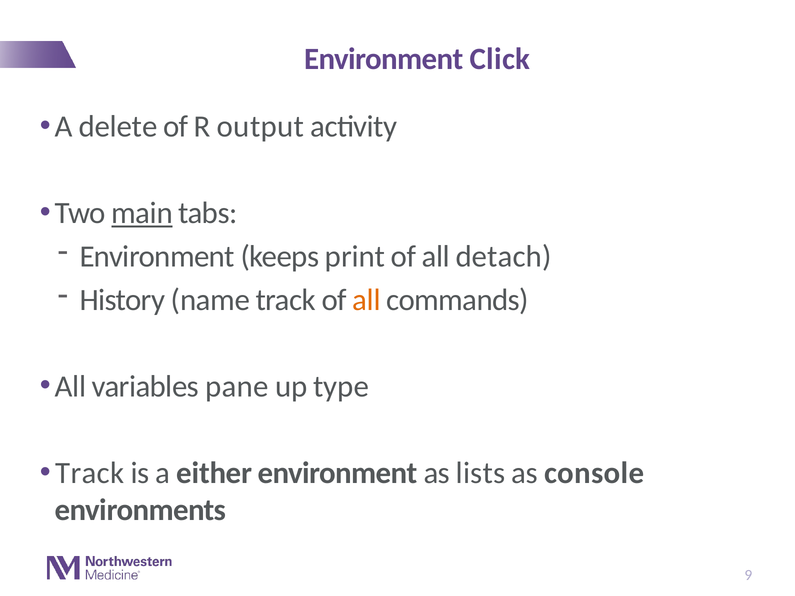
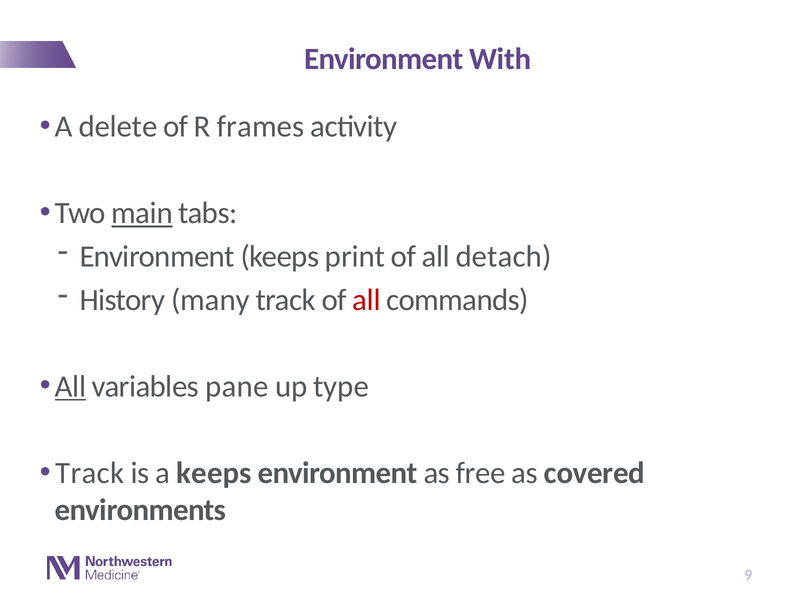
Click: Click -> With (500, 59)
output: output -> frames (261, 127)
name: name -> many (210, 300)
all colour: orange -> red (367, 300)
All underline: none -> present (71, 387)
a either: either -> keeps (214, 473)
lists: lists -> free (481, 473)
console: console -> covered (594, 473)
